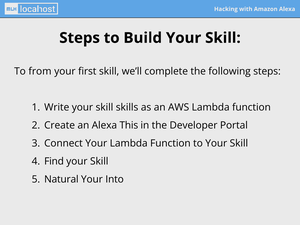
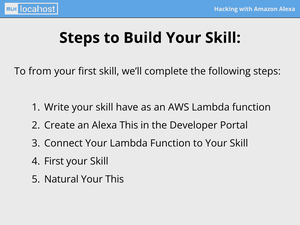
skills: skills -> have (127, 107)
Find: Find -> First (54, 161)
Your Into: Into -> This (115, 179)
